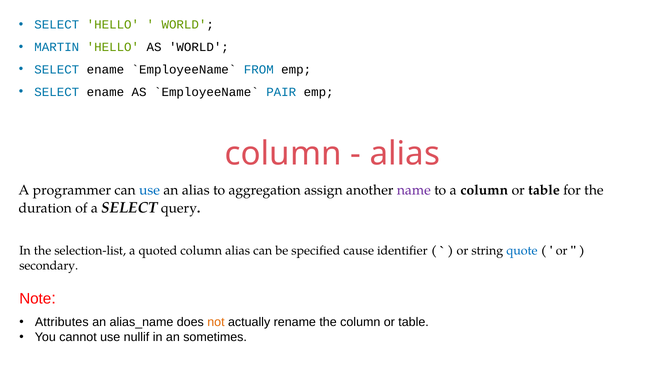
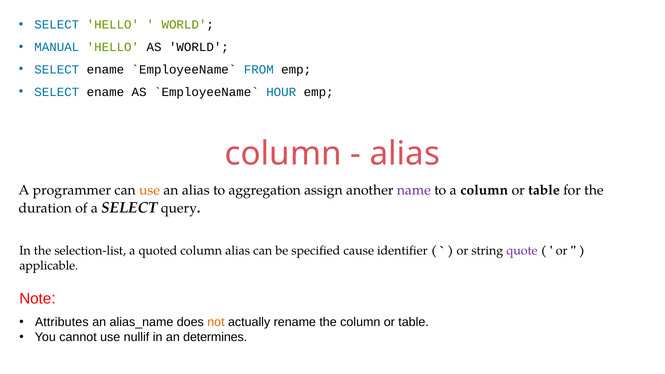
MARTIN: MARTIN -> MANUAL (57, 47)
PAIR: PAIR -> HOUR (281, 92)
use colour: blue -> orange (150, 190)
quote colour: blue -> purple (522, 251)
secondary: secondary -> applicable (49, 266)
sometimes: sometimes -> determines (215, 337)
